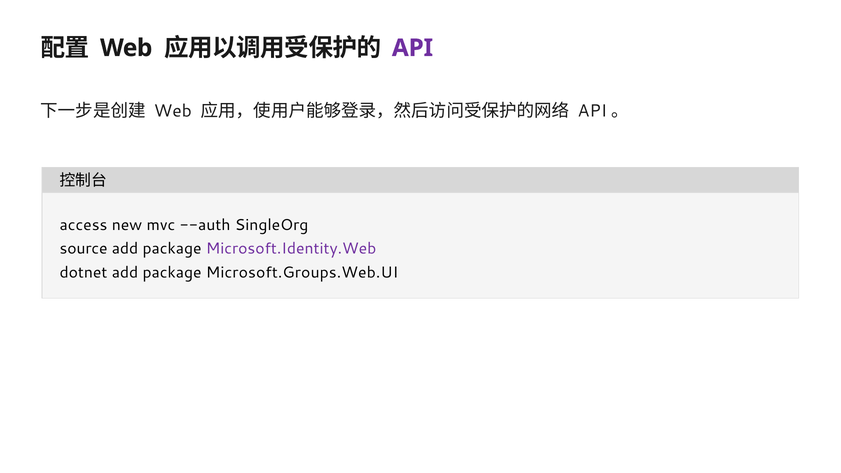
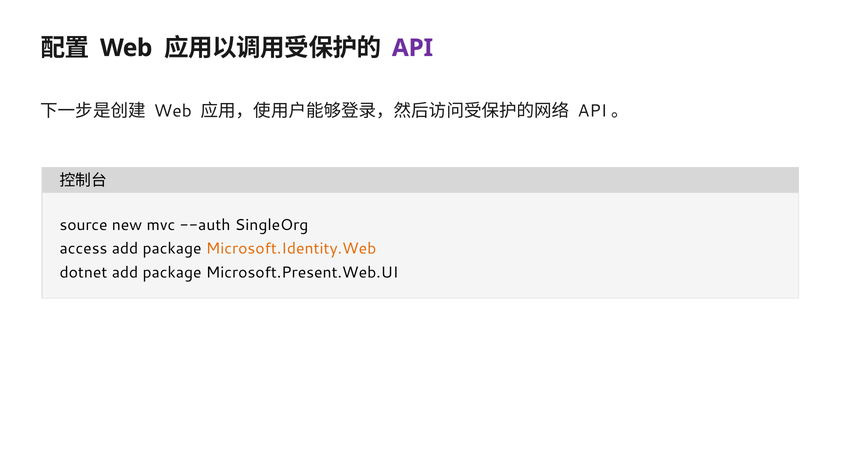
access: access -> source (84, 225)
source: source -> access (83, 249)
Microsoft.Identity.Web colour: purple -> orange (291, 249)
Microsoft.Groups.Web.UI: Microsoft.Groups.Web.UI -> Microsoft.Present.Web.UI (302, 272)
